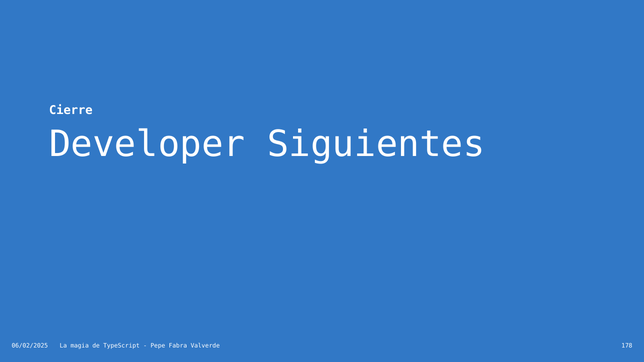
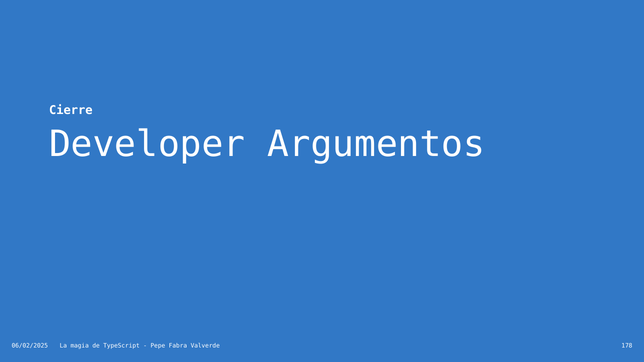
Siguientes: Siguientes -> Argumentos (376, 144)
